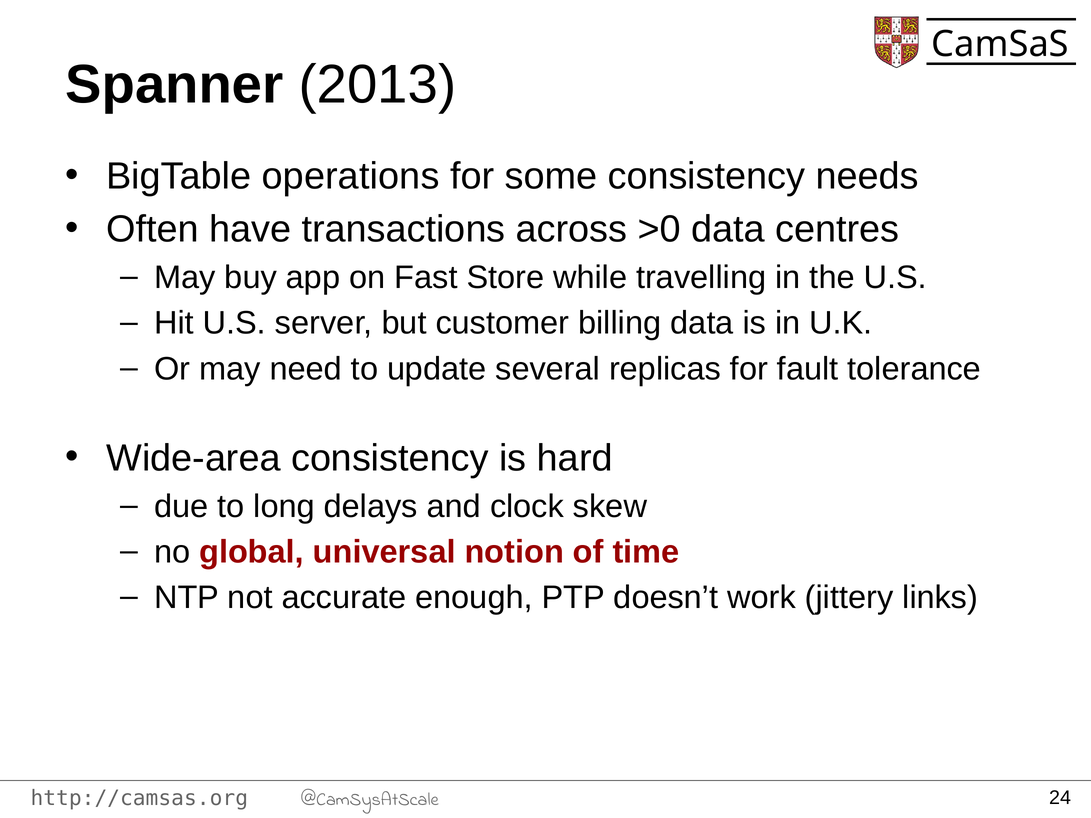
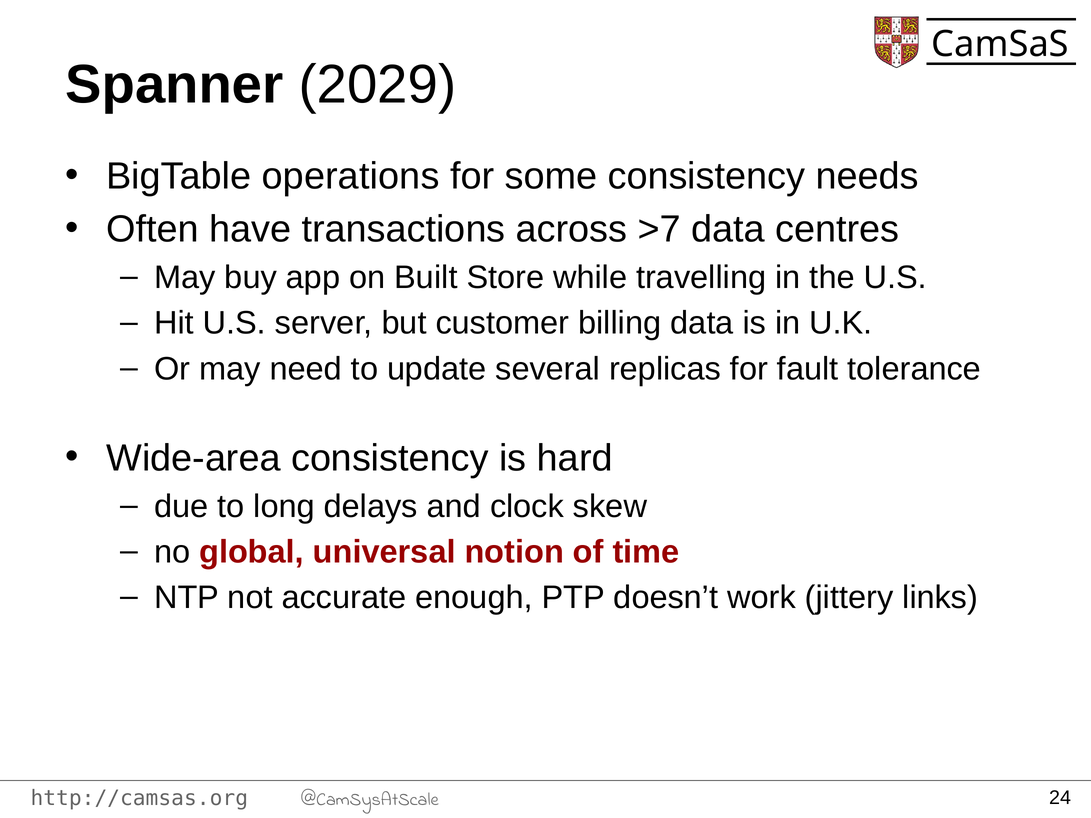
2013: 2013 -> 2029 (377, 85)
>0: >0 -> >7 (659, 229)
Fast: Fast -> Built (426, 278)
